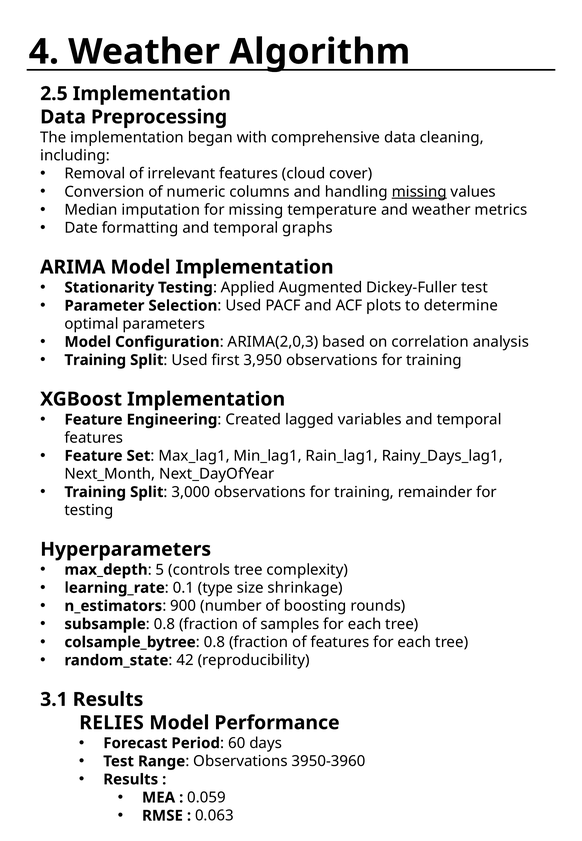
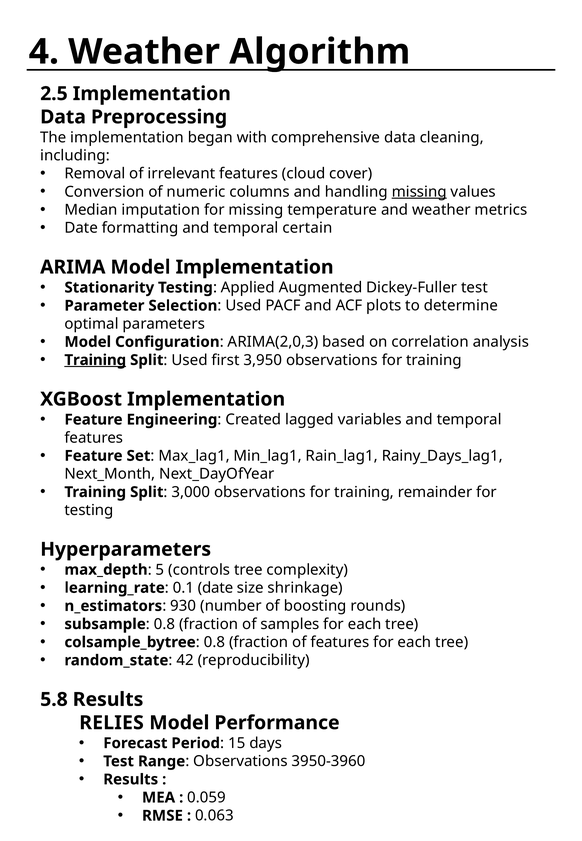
graphs: graphs -> certain (308, 228)
Training underline: none -> present (95, 360)
0.1 type: type -> date (216, 588)
900: 900 -> 930 (183, 606)
3.1: 3.1 -> 5.8 (54, 699)
60: 60 -> 15 (237, 743)
